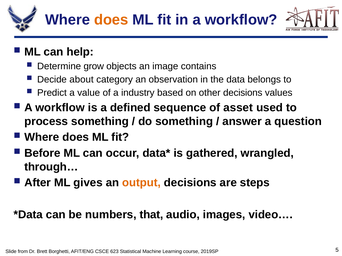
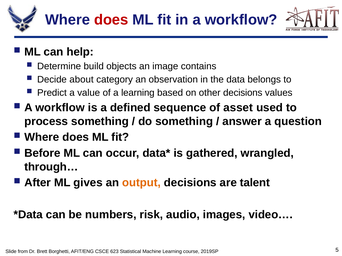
does colour: orange -> red (111, 20)
grow: grow -> build (94, 66)
a industry: industry -> learning (138, 93)
steps: steps -> talent (255, 183)
that: that -> risk (151, 215)
